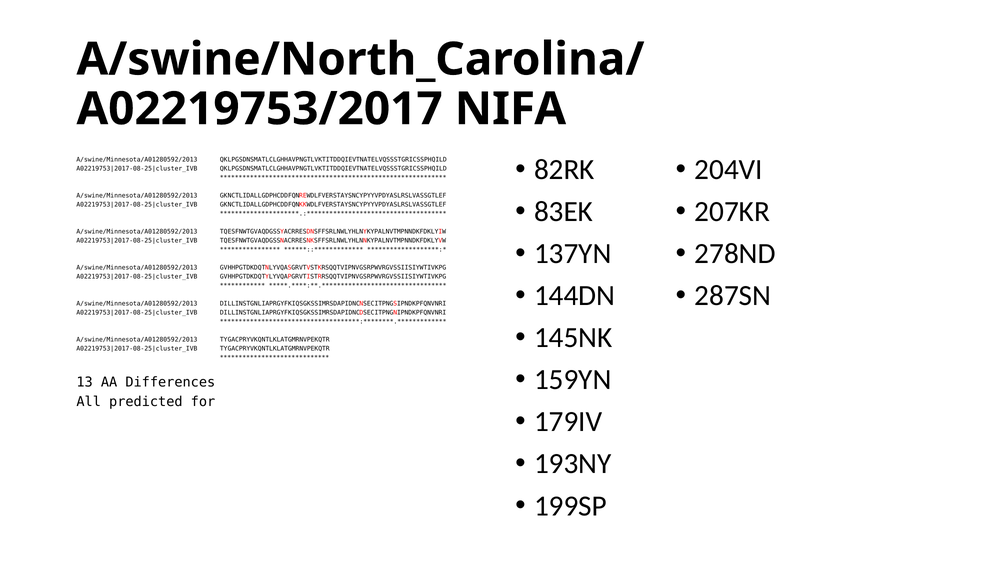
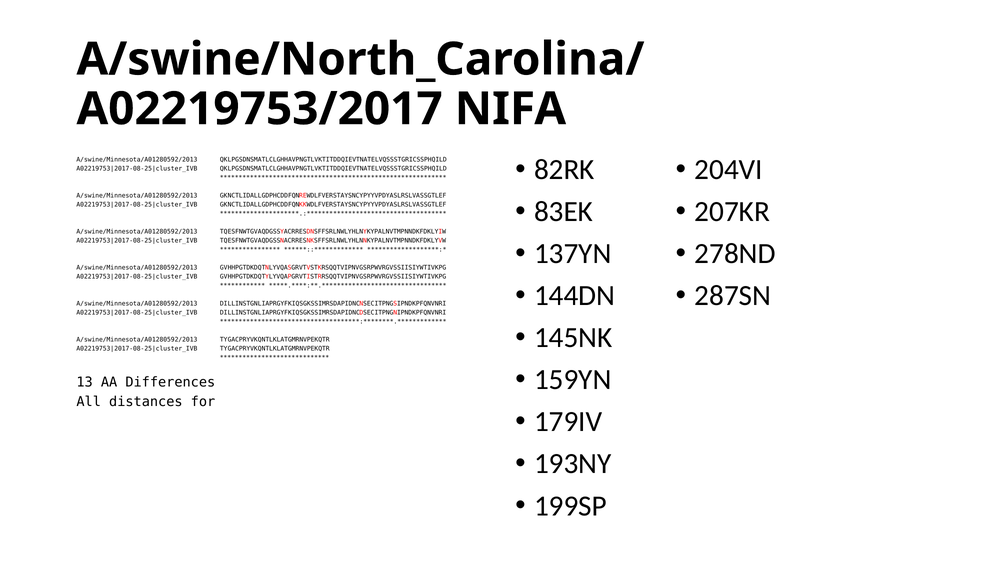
predicted: predicted -> distances (146, 402)
